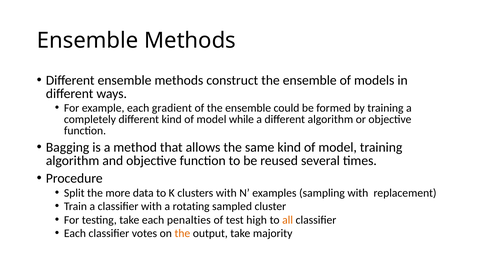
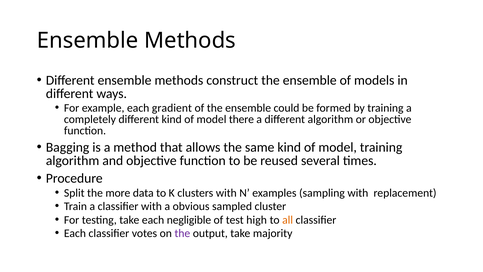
while: while -> there (241, 119)
rotating: rotating -> obvious (191, 206)
penalties: penalties -> negligible (189, 220)
the colour: orange -> purple (182, 233)
